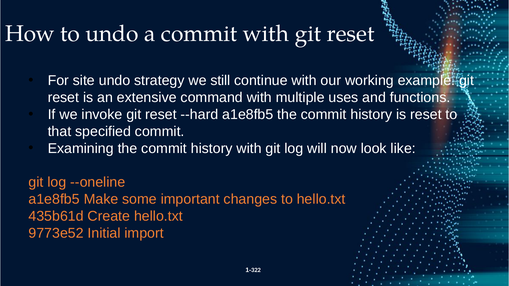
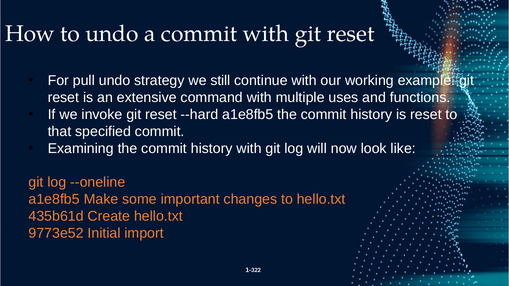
site: site -> pull (84, 81)
